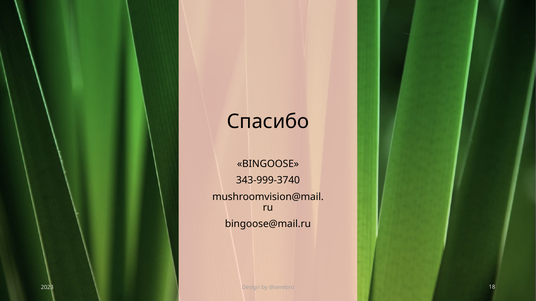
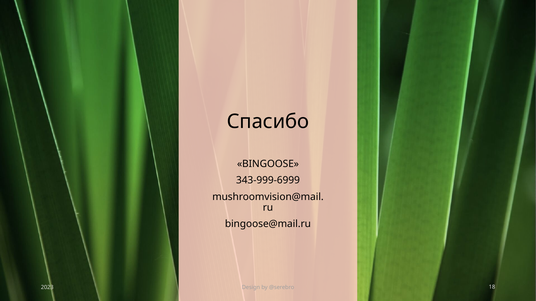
343-999-3740: 343-999-3740 -> 343-999-6999 (268, 181)
